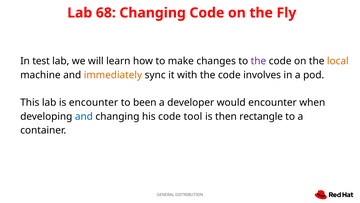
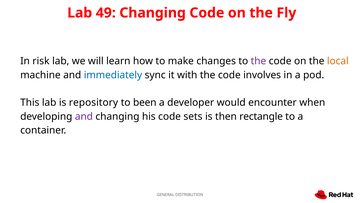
68: 68 -> 49 (106, 13)
test: test -> risk (41, 61)
immediately colour: orange -> blue (113, 75)
is encounter: encounter -> repository (93, 102)
and colour: blue -> purple (84, 116)
tool: tool -> sets (193, 116)
